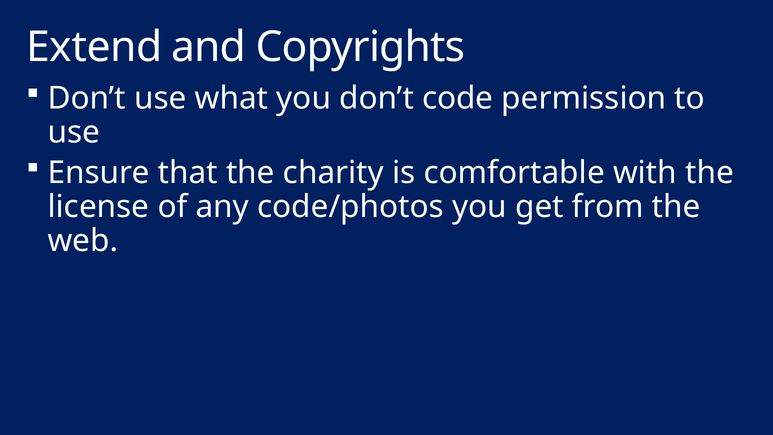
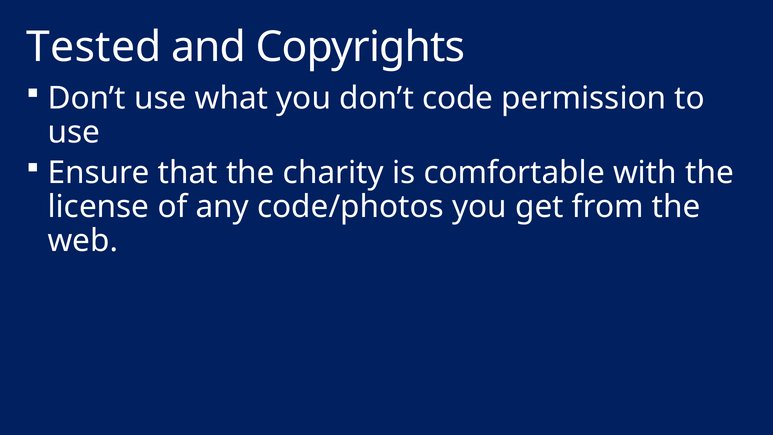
Extend: Extend -> Tested (94, 47)
